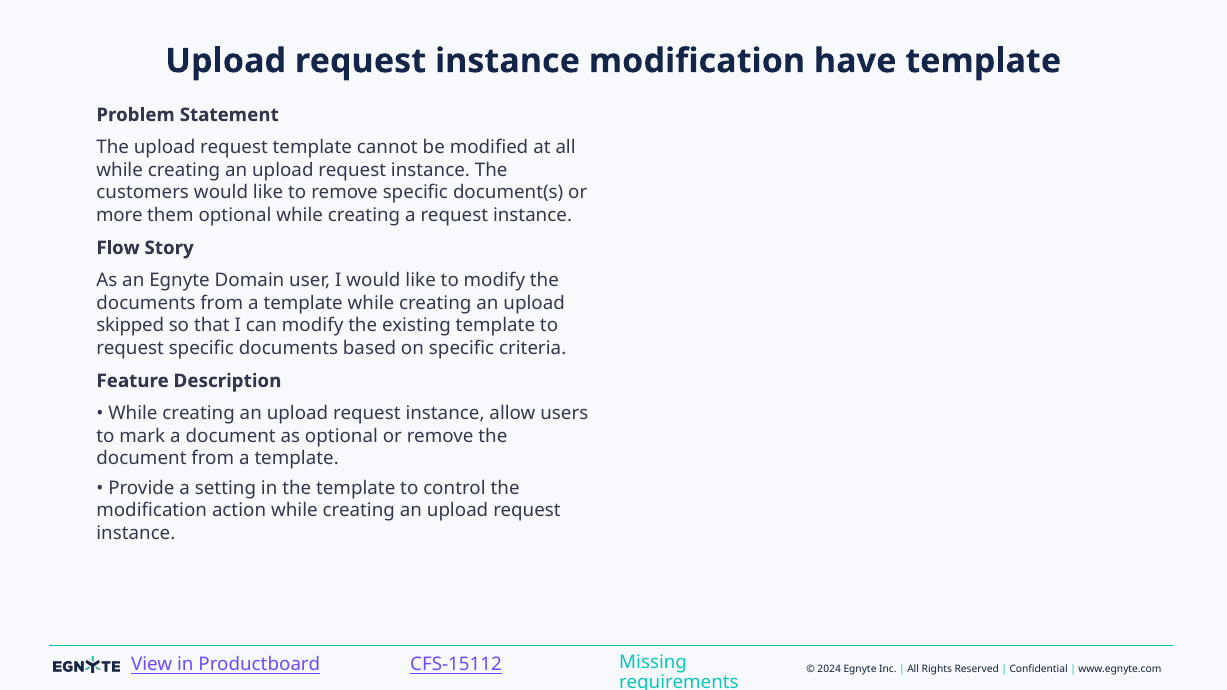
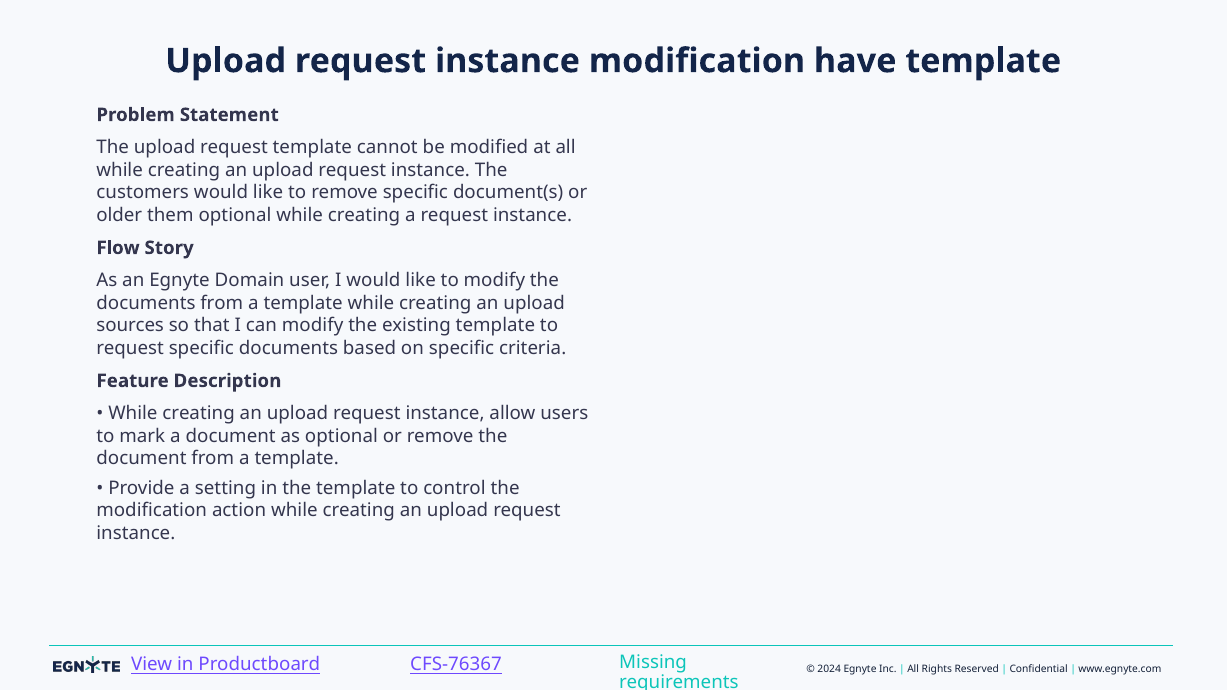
more: more -> older (119, 215)
skipped: skipped -> sources (130, 326)
CFS-15112: CFS-15112 -> CFS-76367 (456, 665)
